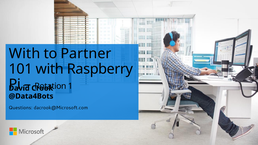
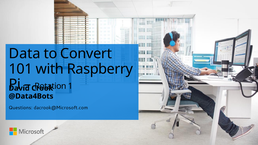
With: With -> Data (25, 54)
Partner: Partner -> Convert (86, 54)
